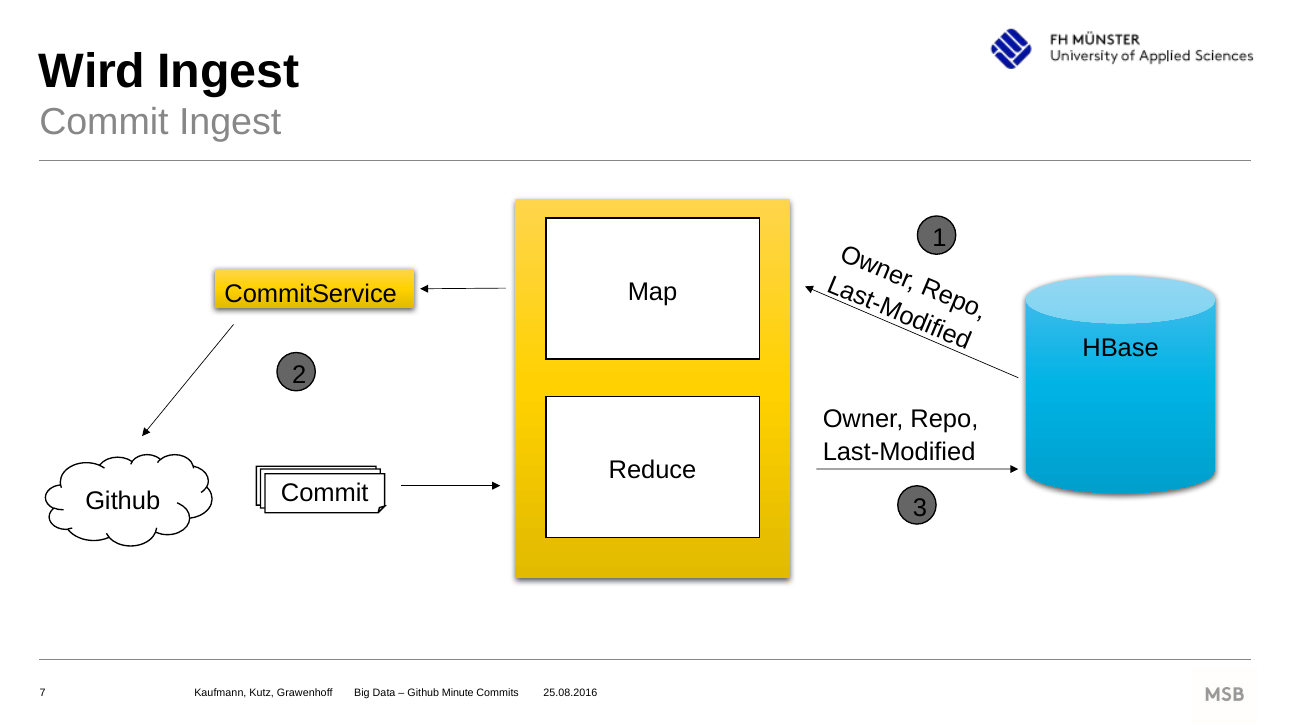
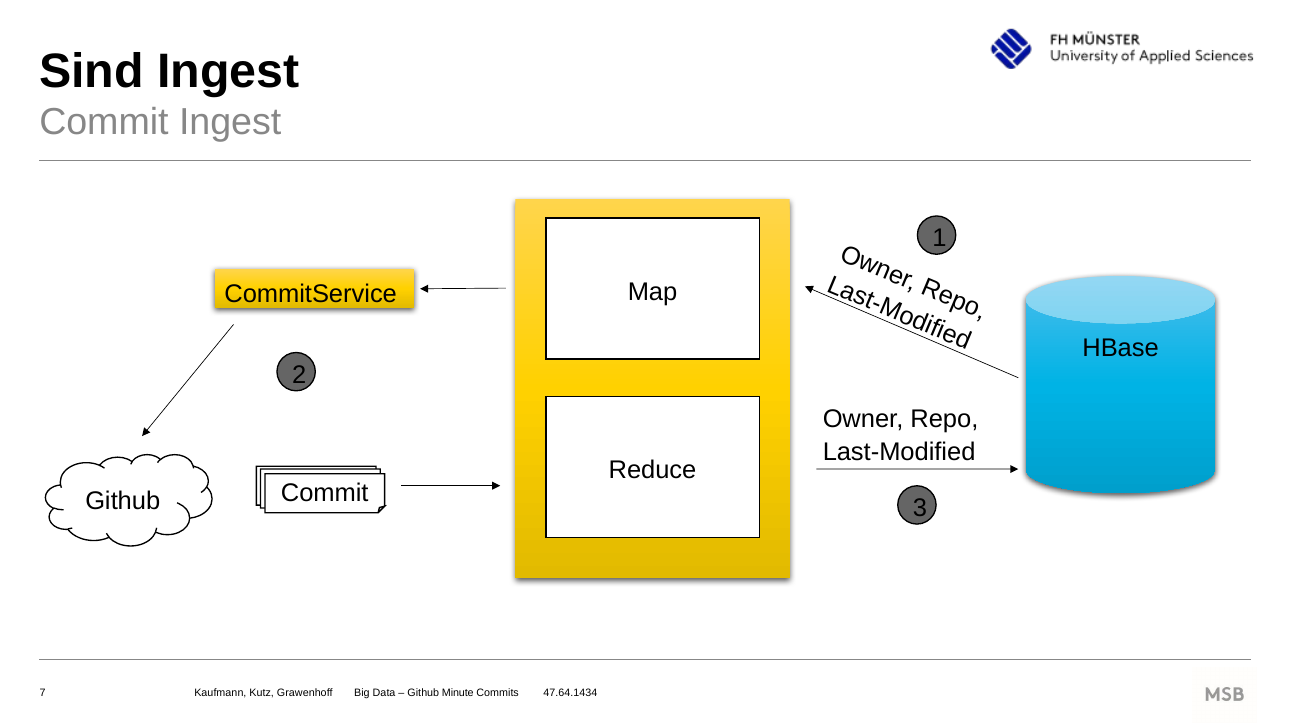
Wird: Wird -> Sind (92, 72)
25.08.2016: 25.08.2016 -> 47.64.1434 (570, 694)
